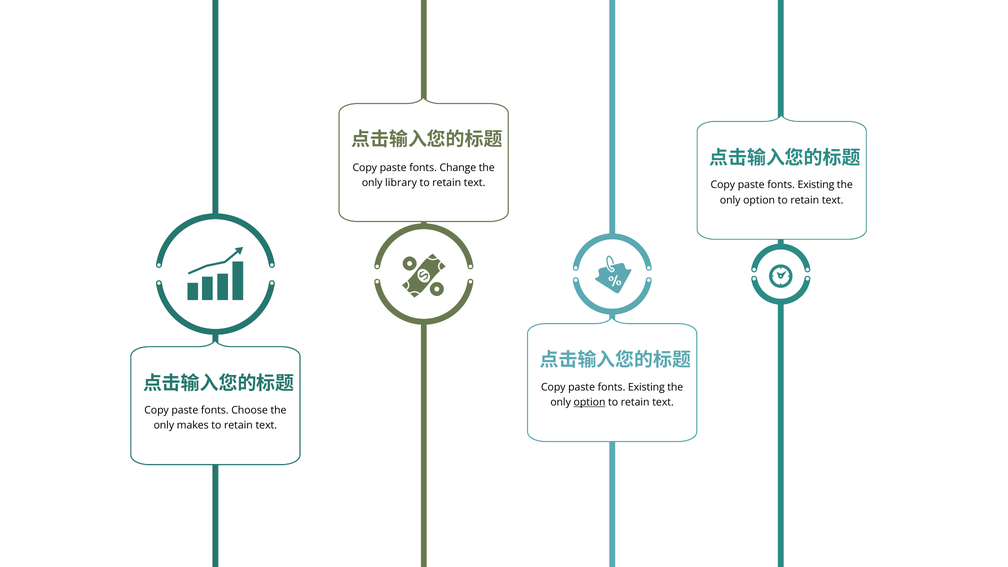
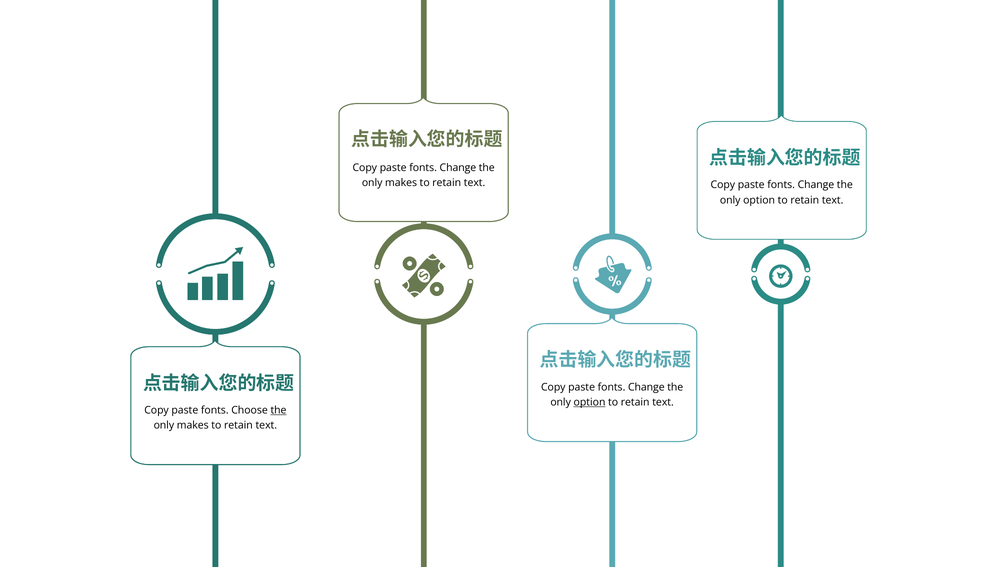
library: library -> makes (401, 183)
Existing: Existing -> Change (816, 185)
Existing: Existing -> Change (646, 387)
the underline: none -> present (279, 410)
